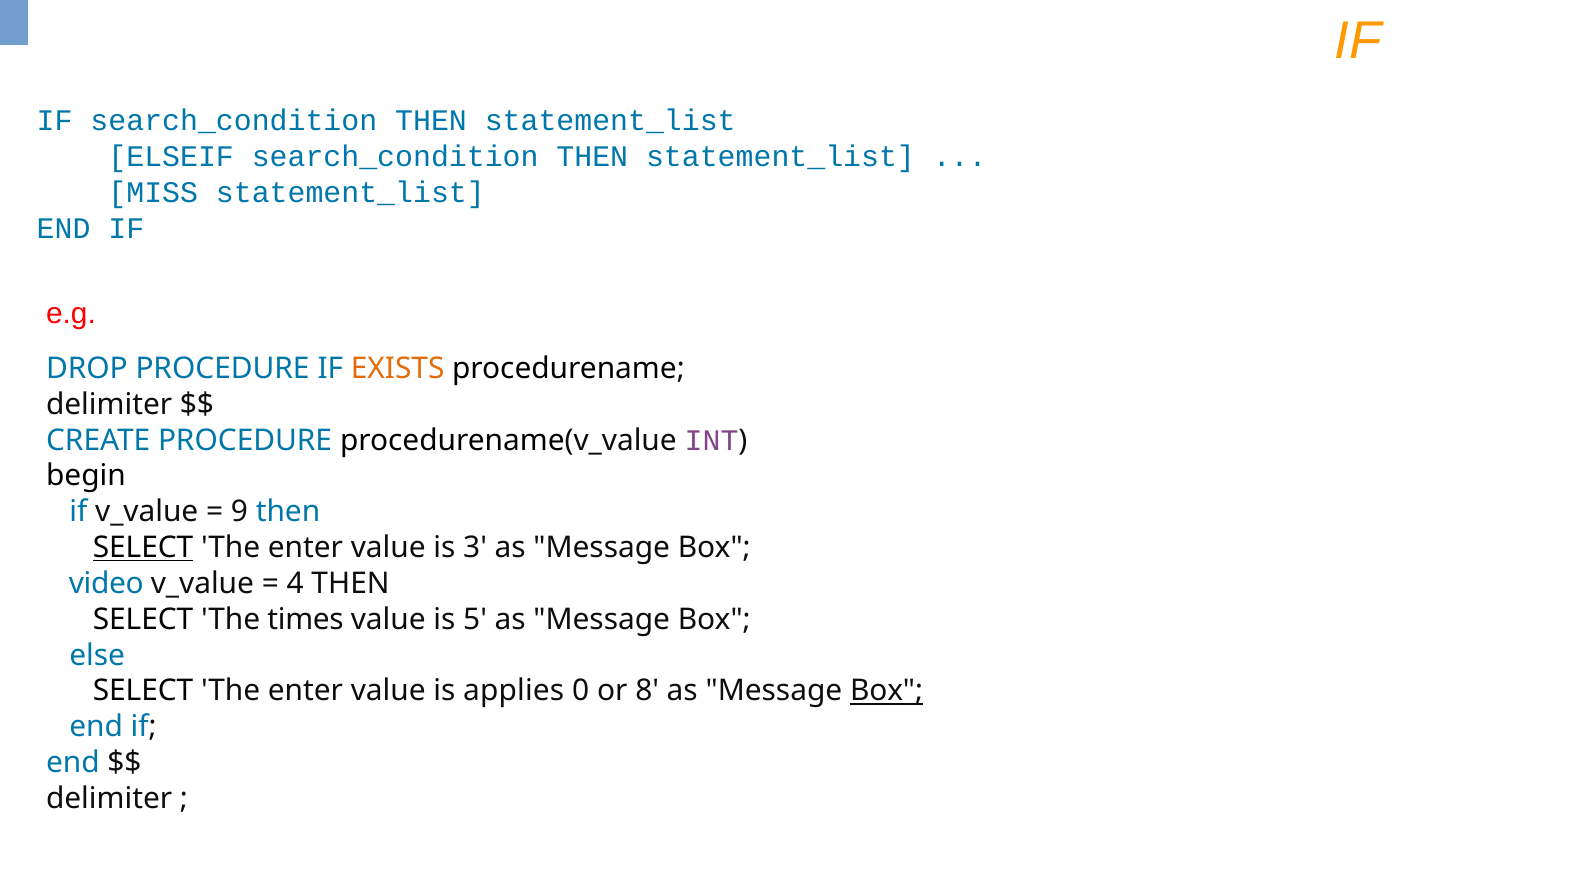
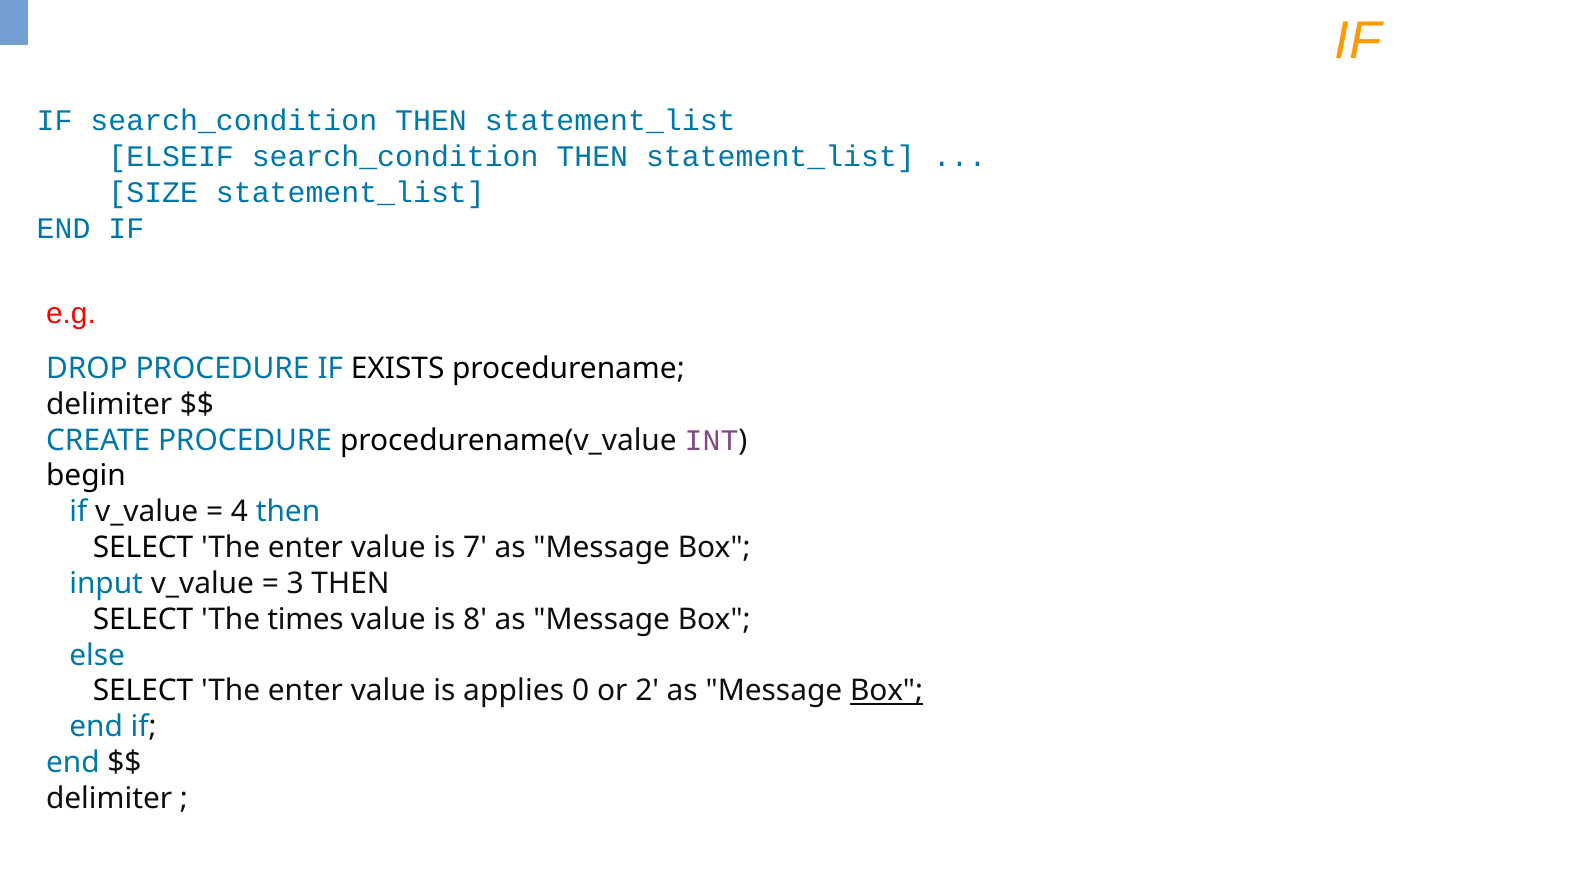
MISS: MISS -> SIZE (153, 192)
EXISTS colour: orange -> black (398, 369)
9: 9 -> 4 (239, 512)
SELECT underline: present -> none (143, 548)
3: 3 -> 7 (475, 548)
video: video -> input (106, 584)
4: 4 -> 3 (295, 584)
5: 5 -> 8 (475, 619)
8: 8 -> 2 (647, 691)
